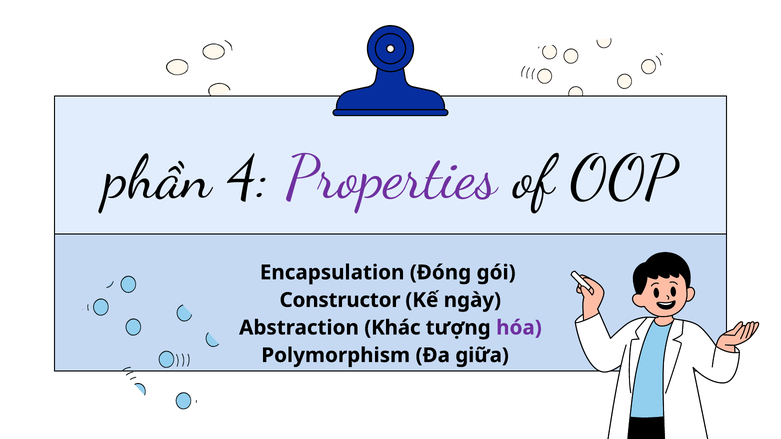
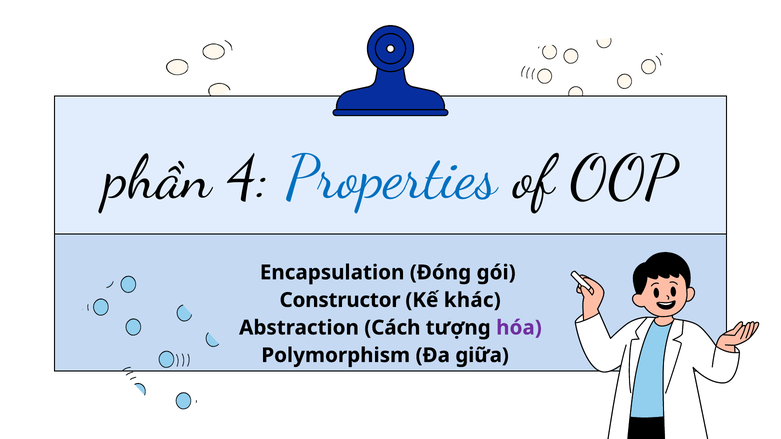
Properties colour: purple -> blue (391, 177)
ngày: ngày -> khác (472, 300)
Khác: Khác -> Cách (392, 328)
